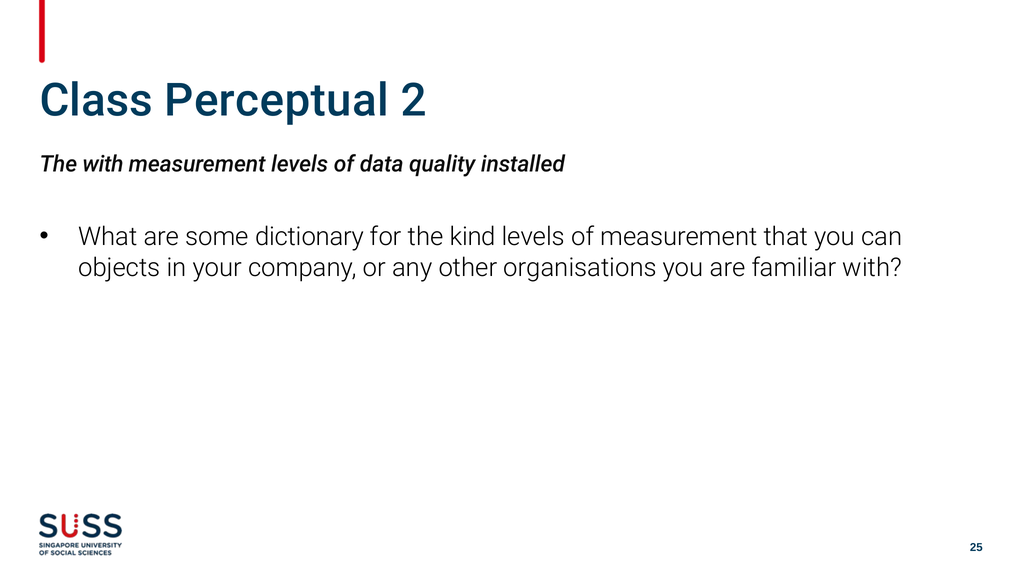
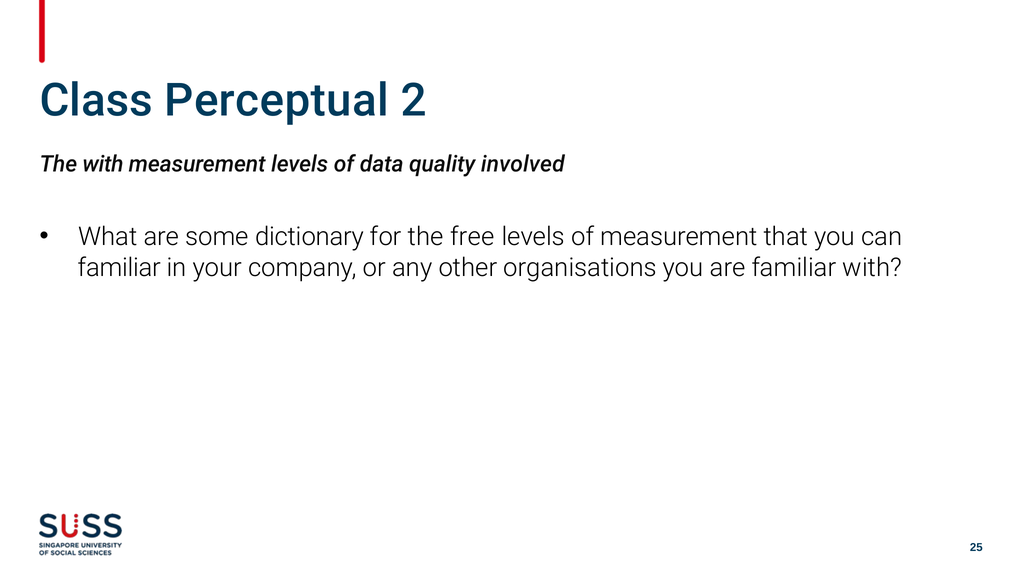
installed: installed -> involved (523, 164)
kind: kind -> free (472, 237)
objects: objects -> familiar (119, 268)
